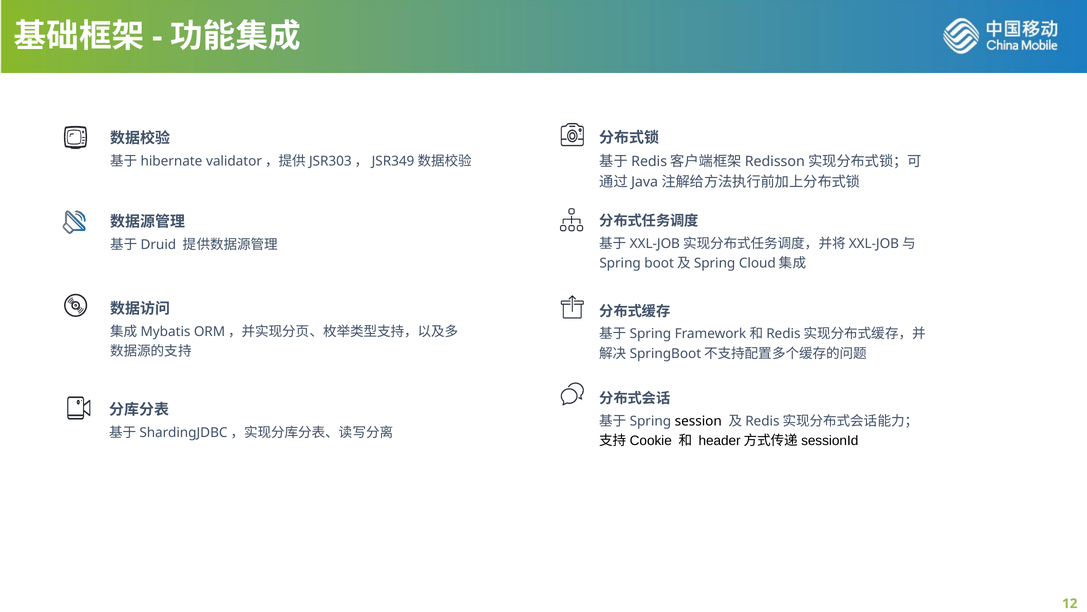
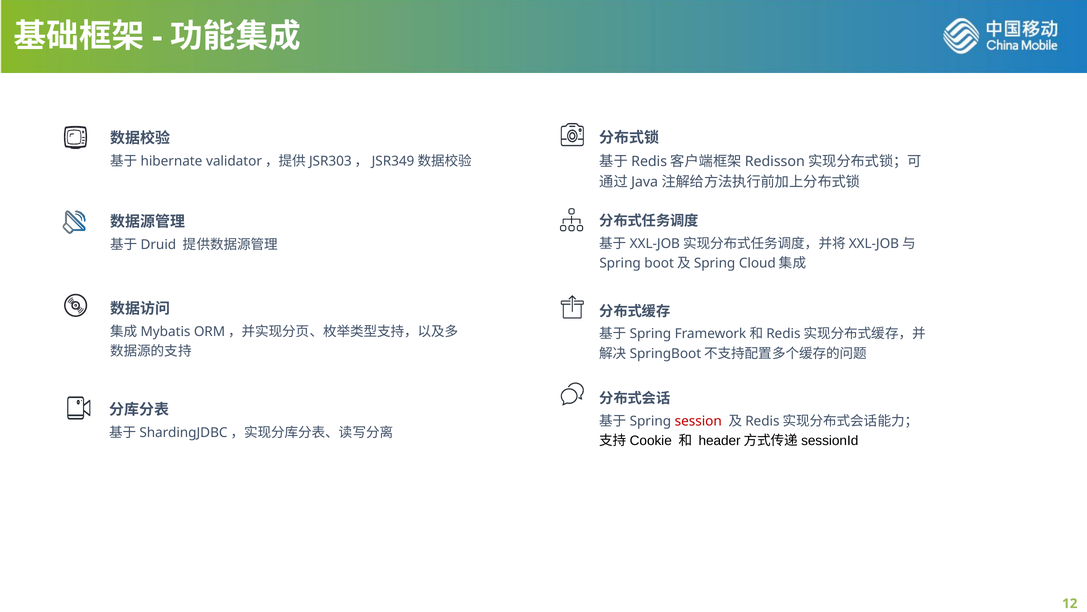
session colour: black -> red (698, 421)
